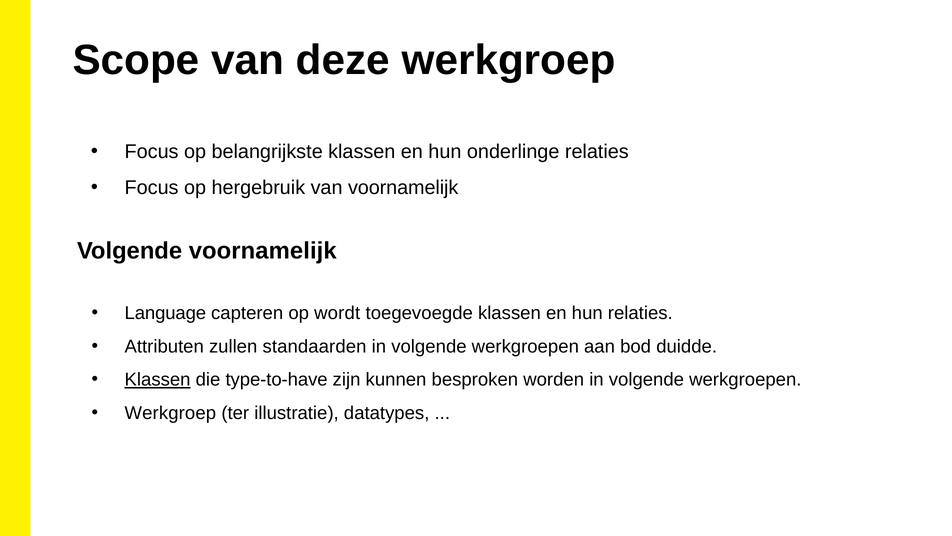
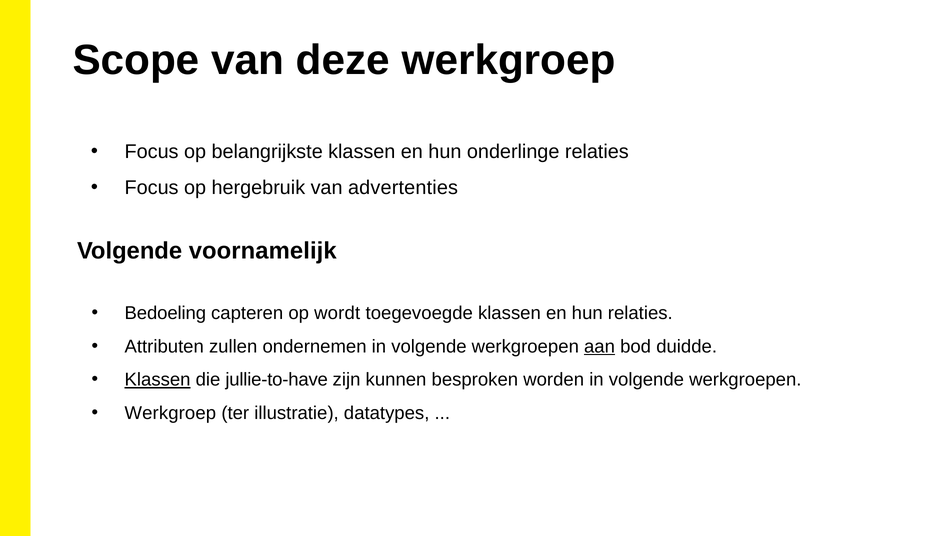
van voornamelijk: voornamelijk -> advertenties (403, 187)
Language: Language -> Bedoeling (165, 313)
standaarden: standaarden -> ondernemen (315, 346)
aan underline: none -> present (599, 346)
type-to-have: type-to-have -> jullie-to-have (277, 379)
